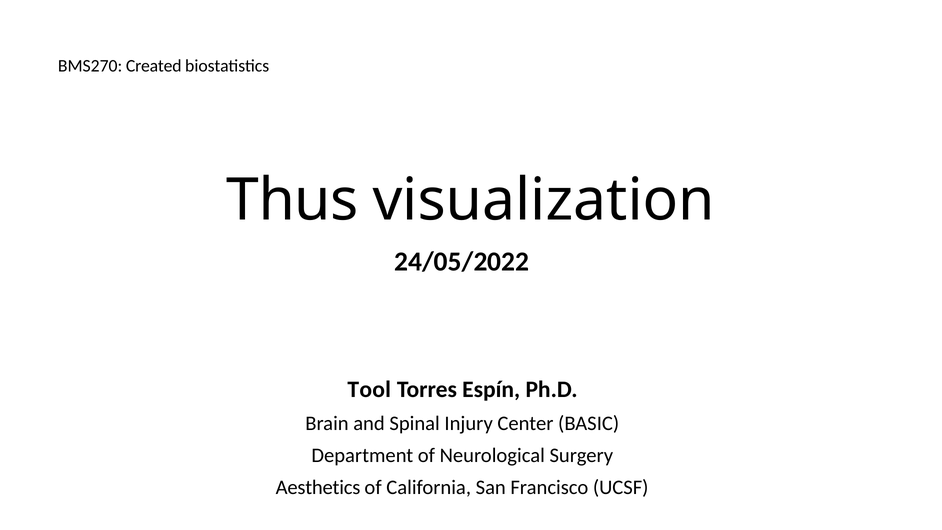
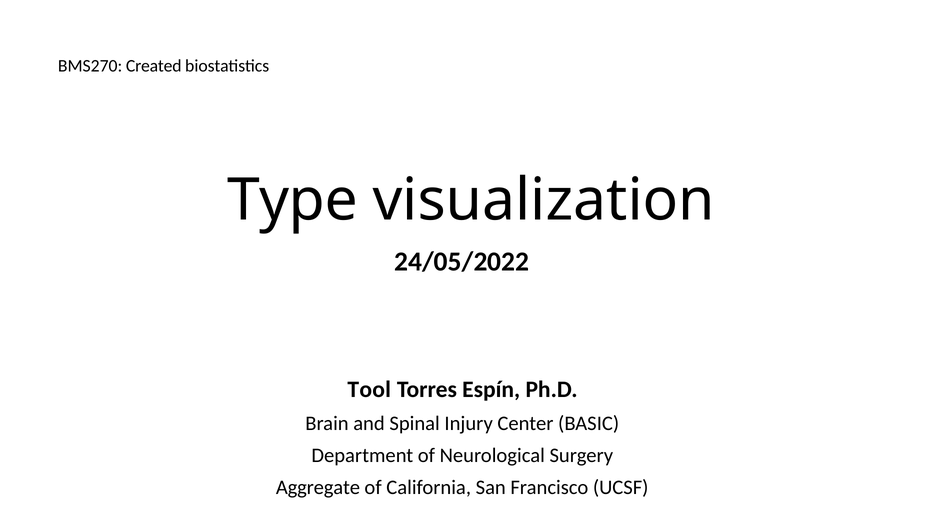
Thus: Thus -> Type (292, 200)
Aesthetics: Aesthetics -> Aggregate (318, 487)
